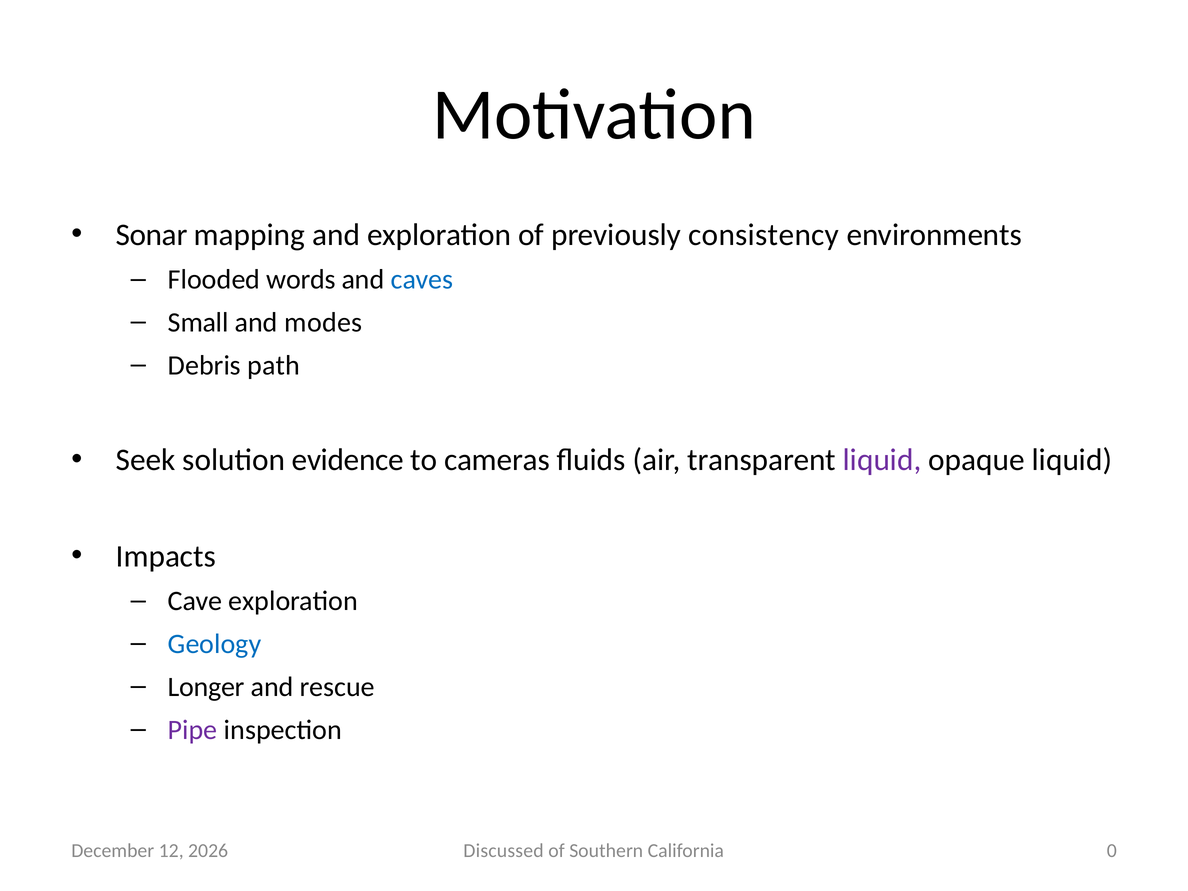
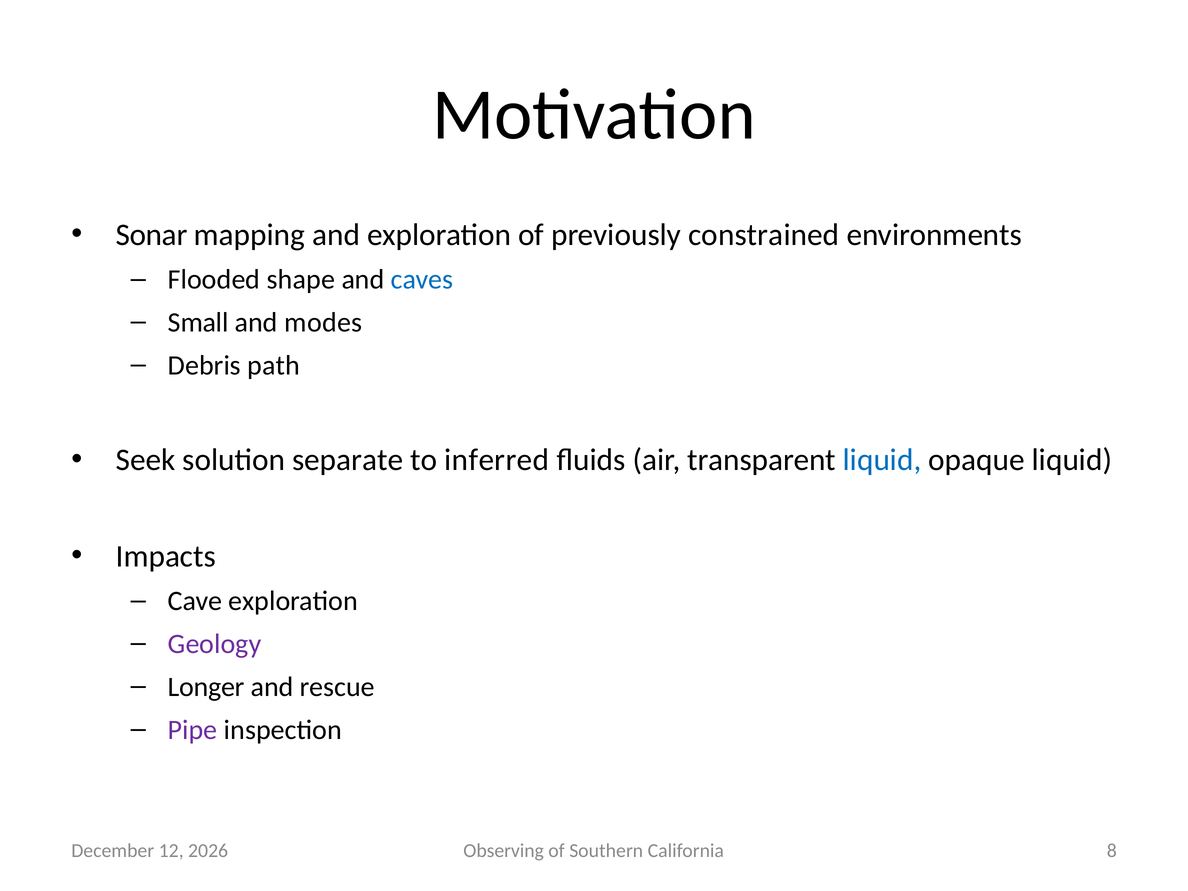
consistency: consistency -> constrained (764, 235)
words: words -> shape (301, 280)
evidence: evidence -> separate (348, 460)
cameras: cameras -> inferred (497, 460)
liquid colour: purple -> blue (882, 460)
Geology colour: blue -> purple (215, 644)
Discussed: Discussed -> Observing (504, 851)
0: 0 -> 8 (1112, 851)
